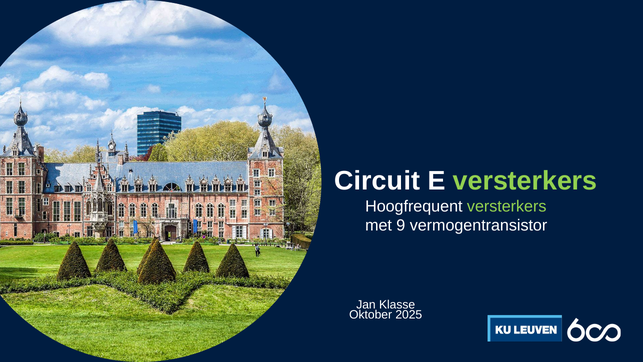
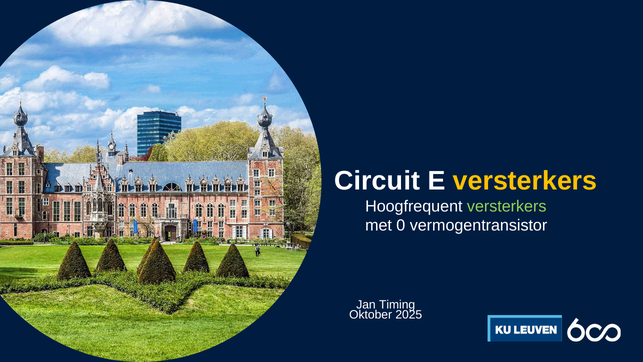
versterkers colour: light green -> yellow (525, 181)
9: 9 -> 0 (401, 225)
Klasse: Klasse -> Timing (397, 305)
